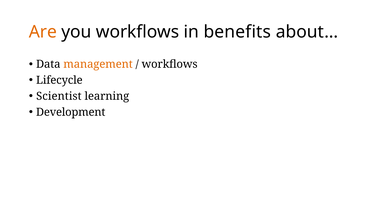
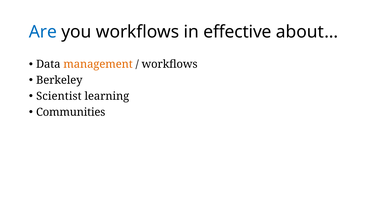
Are colour: orange -> blue (43, 32)
benefits: benefits -> effective (237, 32)
Lifecycle: Lifecycle -> Berkeley (59, 80)
Development: Development -> Communities (71, 112)
